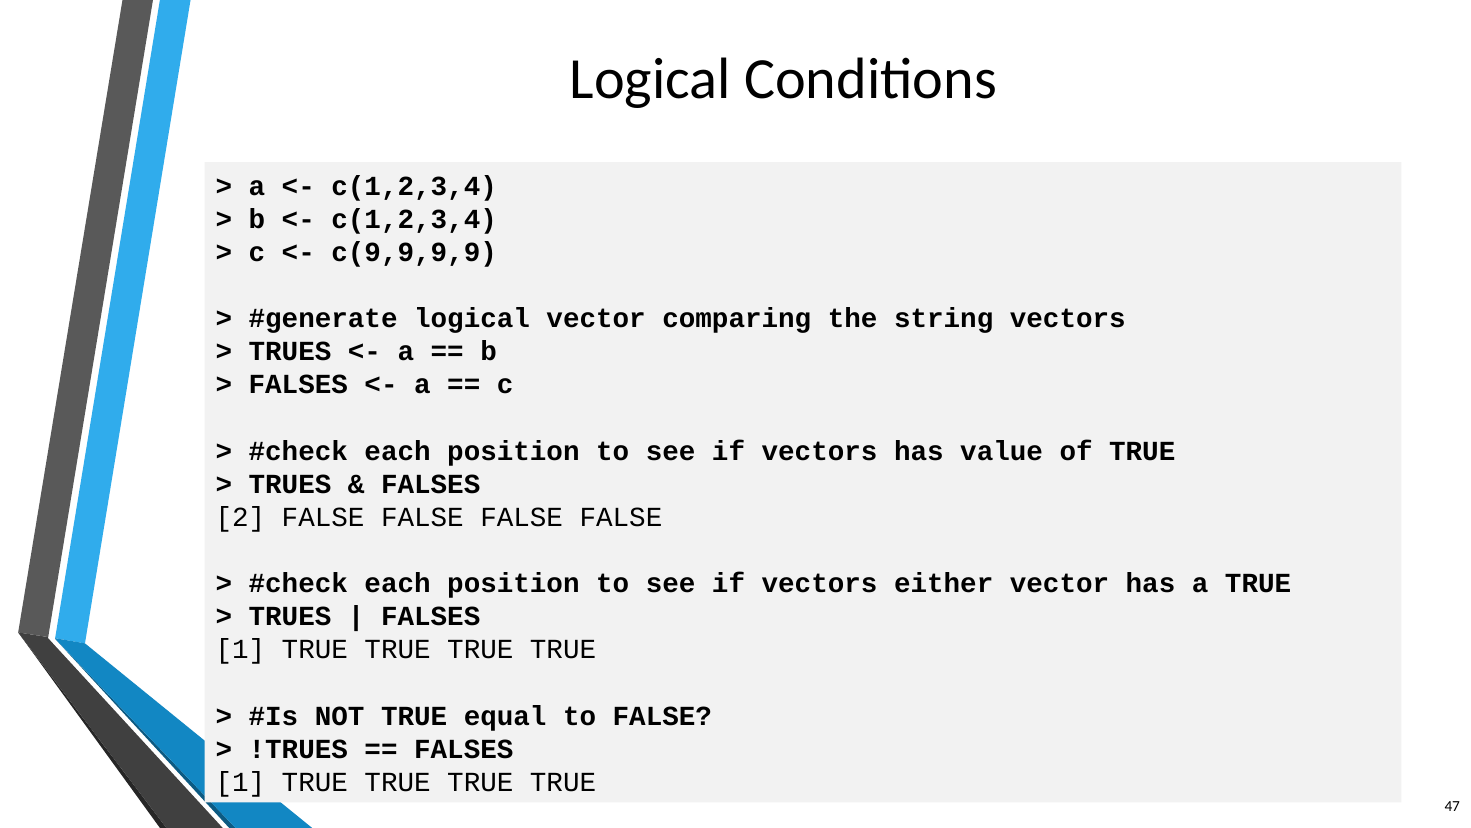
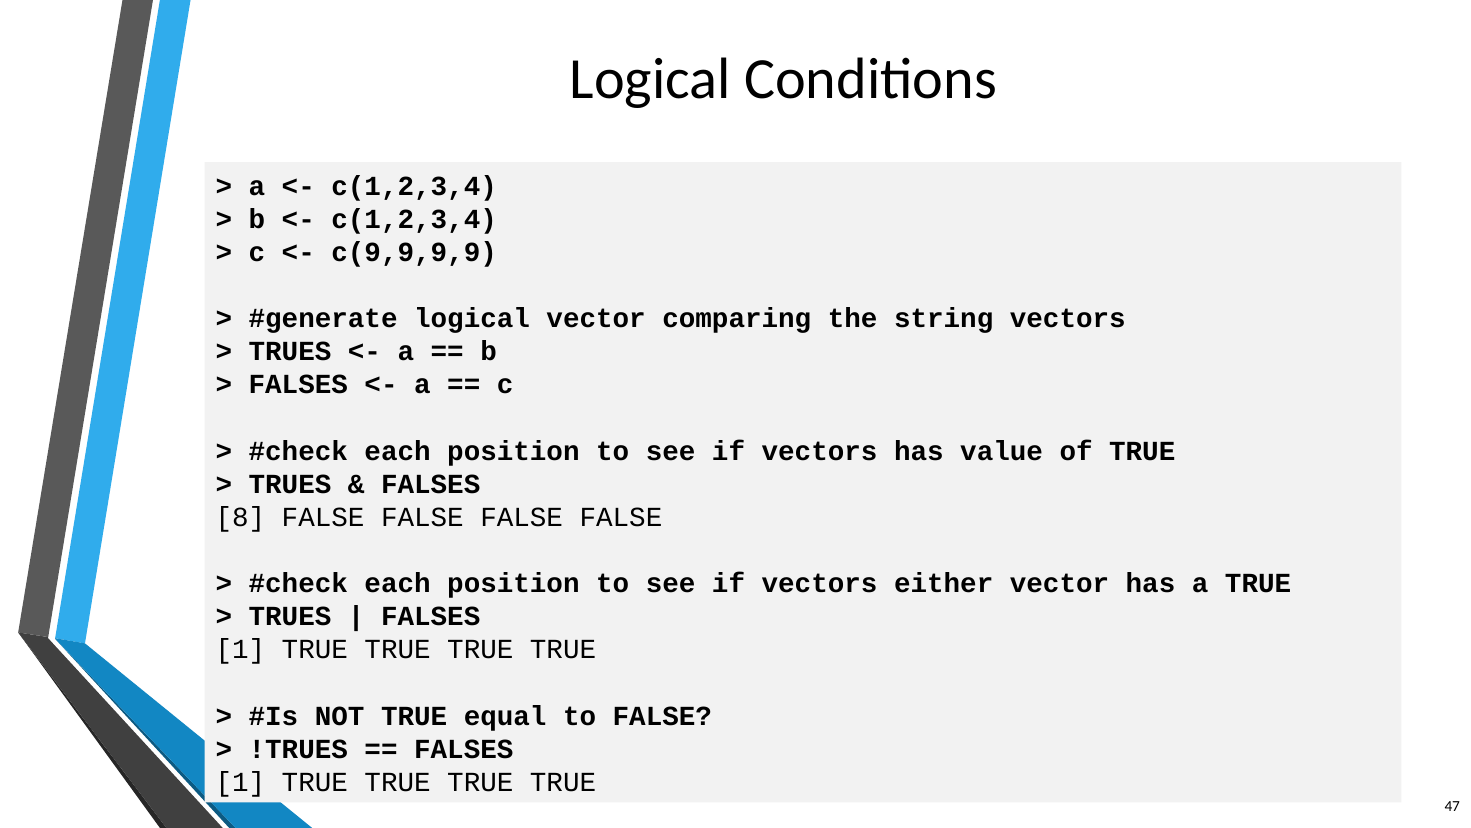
2: 2 -> 8 (240, 517)
